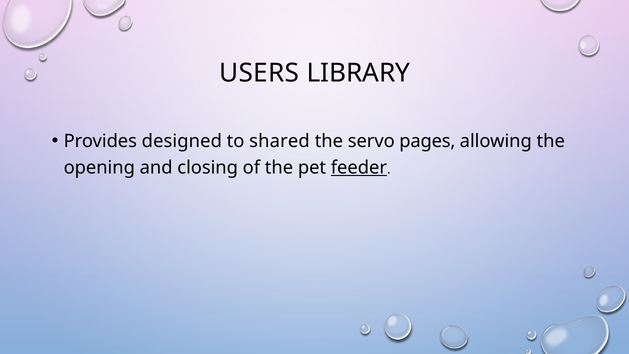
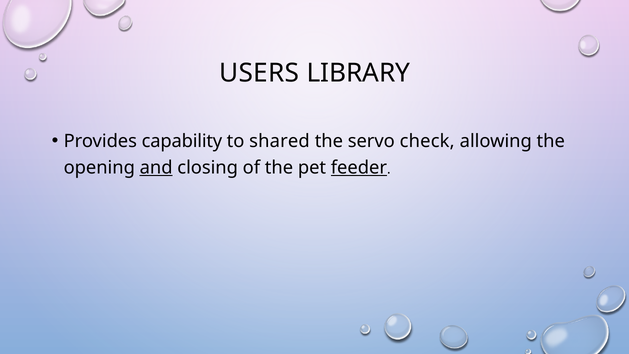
designed: designed -> capability (182, 141)
pages: pages -> check (427, 141)
and underline: none -> present (156, 168)
